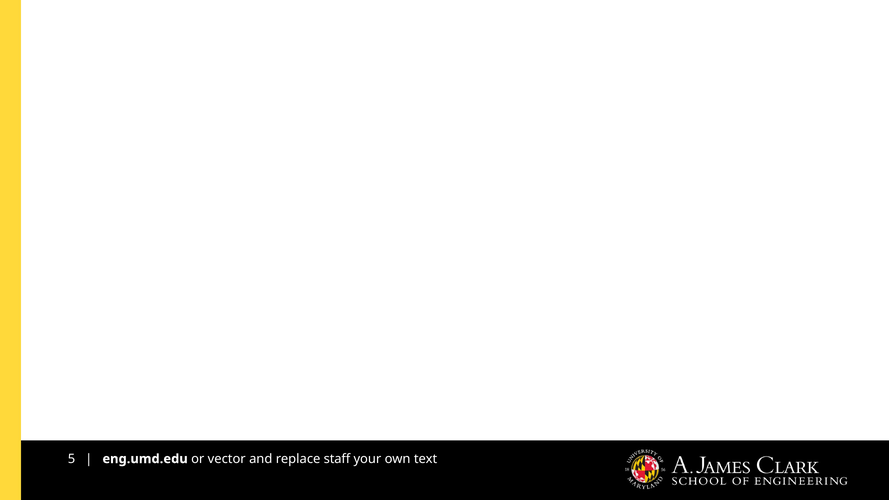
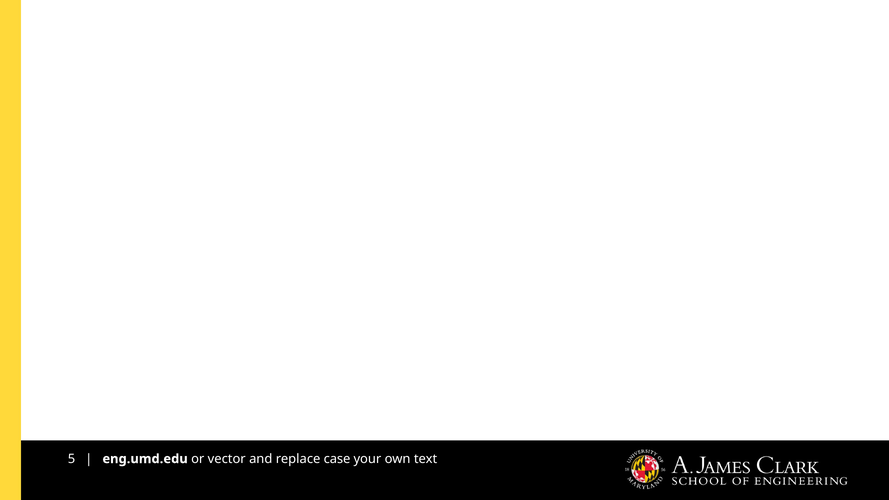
staff: staff -> case (337, 459)
